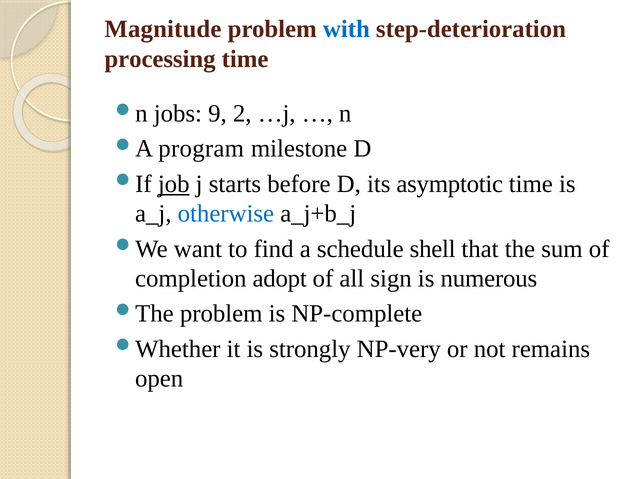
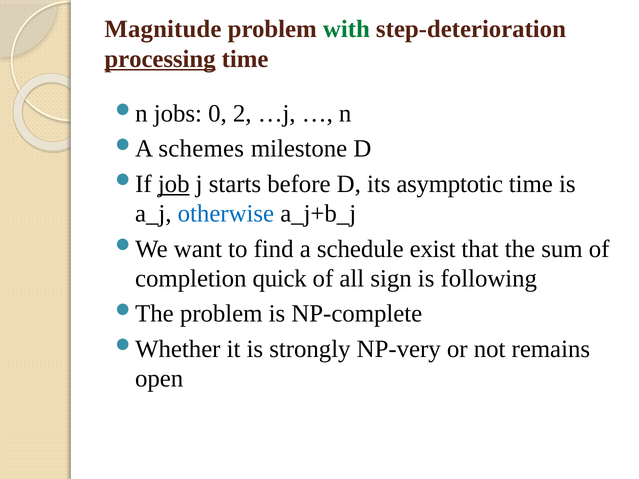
with colour: blue -> green (346, 29)
processing underline: none -> present (160, 59)
9: 9 -> 0 (217, 114)
program: program -> schemes (201, 149)
shell: shell -> exist (433, 249)
adopt: adopt -> quick (280, 279)
numerous: numerous -> following (489, 279)
